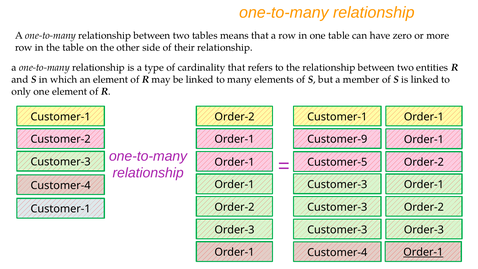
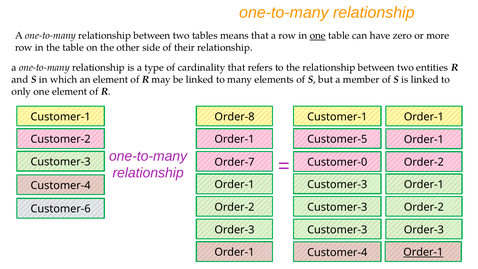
one underline: none -> present (318, 36)
Order-2: Order-2 -> Order-8 (235, 117)
Customer-9: Customer-9 -> Customer-5 (337, 139)
Order-1: Order-1 -> Order-7 (235, 162)
Customer-5: Customer-5 -> Customer-0 (337, 162)
Customer-1: Customer-1 -> Customer-6 (61, 209)
